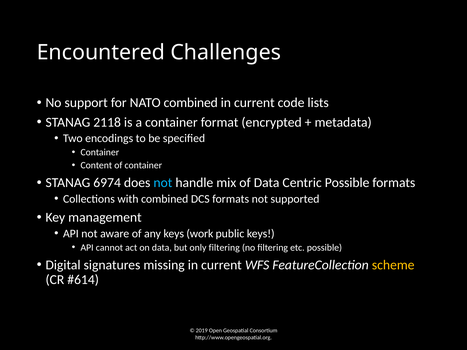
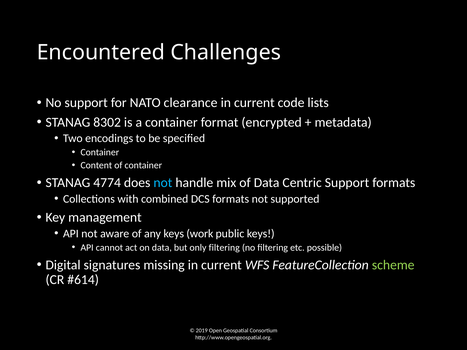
NATO combined: combined -> clearance (191, 103)
2118: 2118 -> 8302 (107, 122)
6974: 6974 -> 4774 (107, 183)
Centric Possible: Possible -> Support (347, 183)
scheme colour: yellow -> light green (393, 265)
